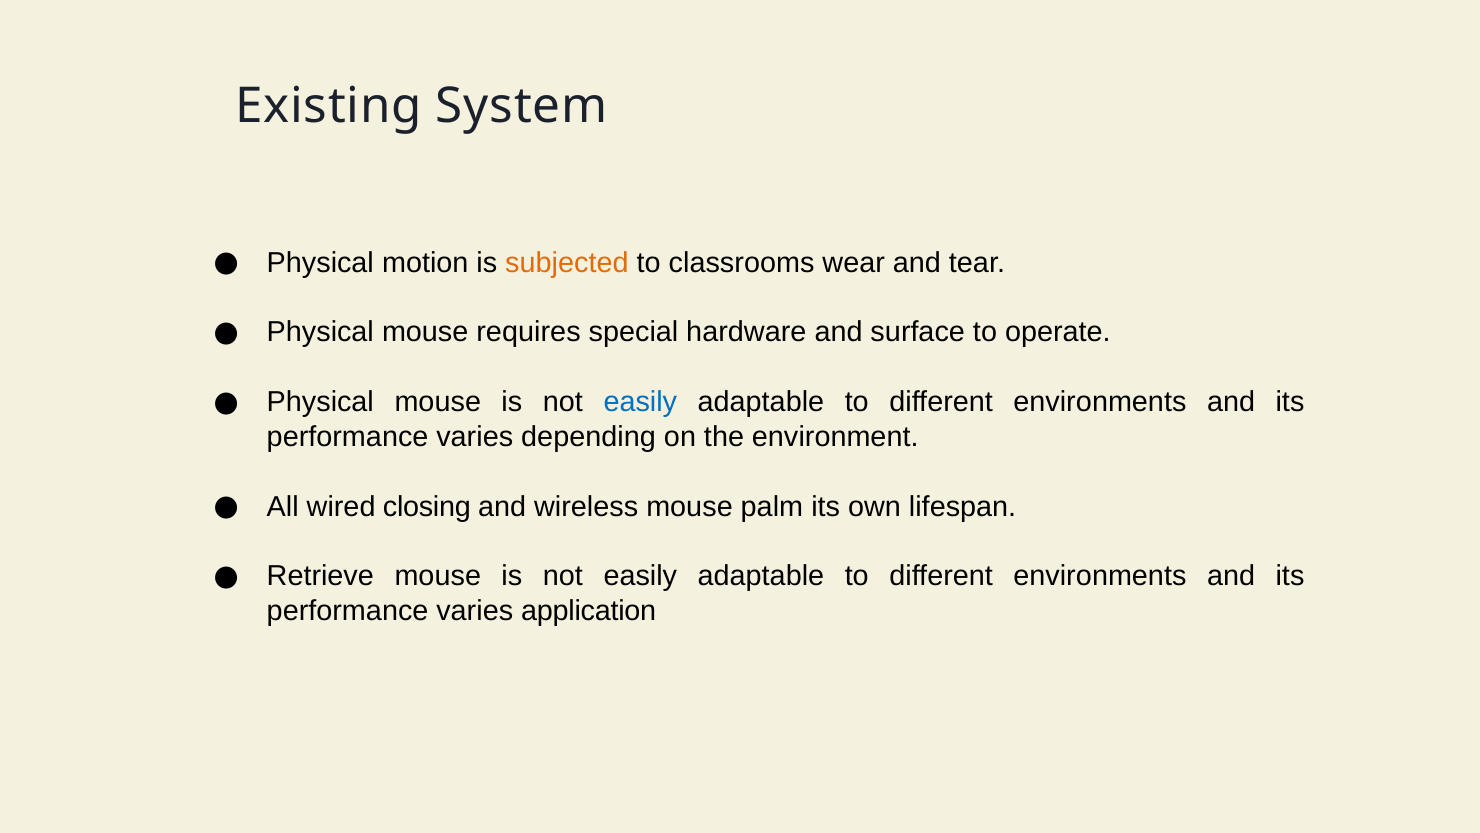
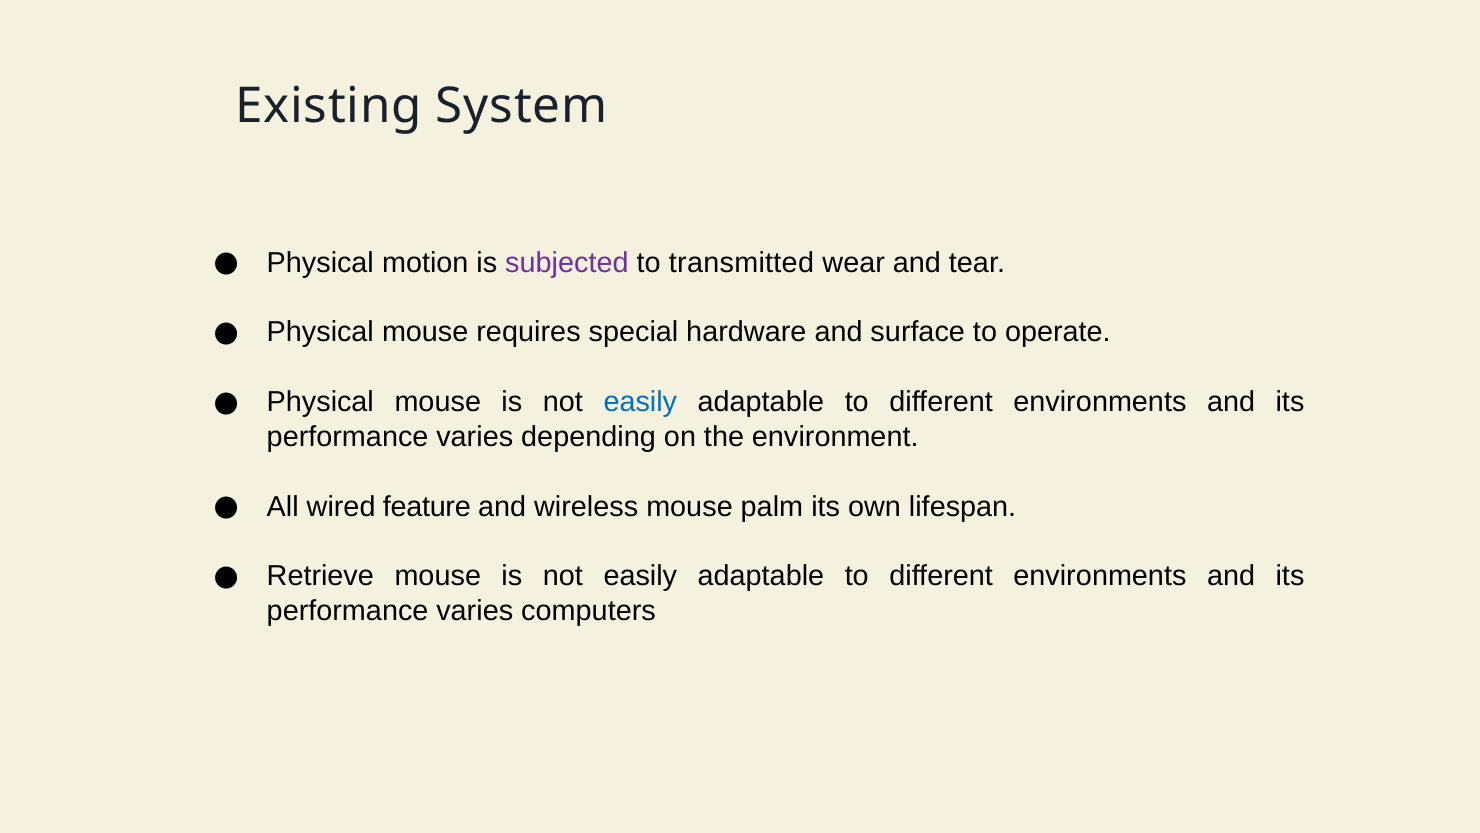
subjected colour: orange -> purple (567, 262)
classrooms: classrooms -> transmitted (741, 262)
closing: closing -> feature (427, 506)
application: application -> computers (589, 611)
